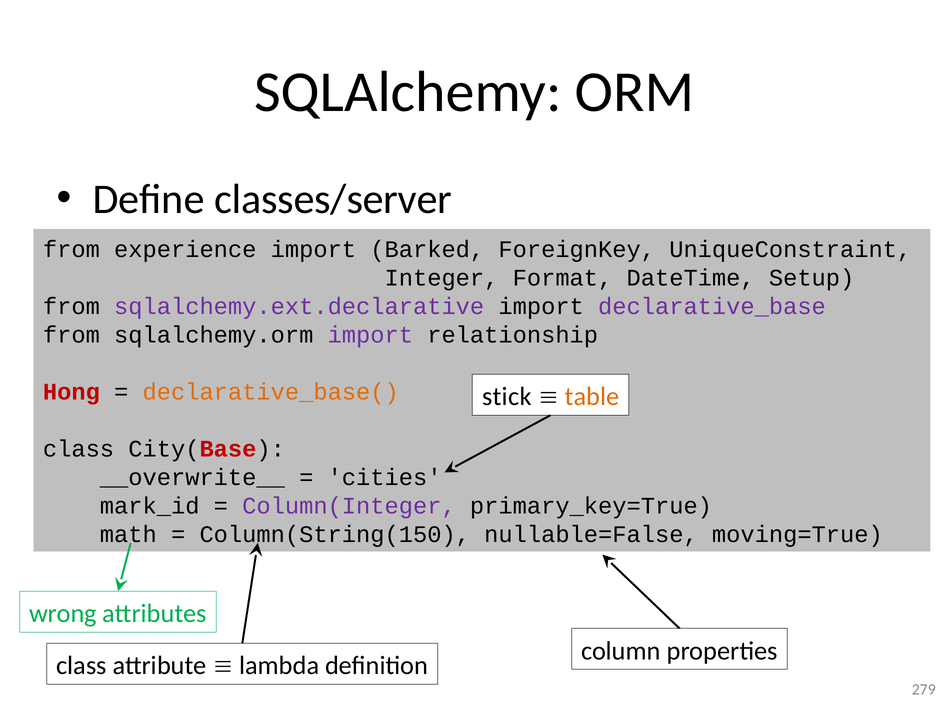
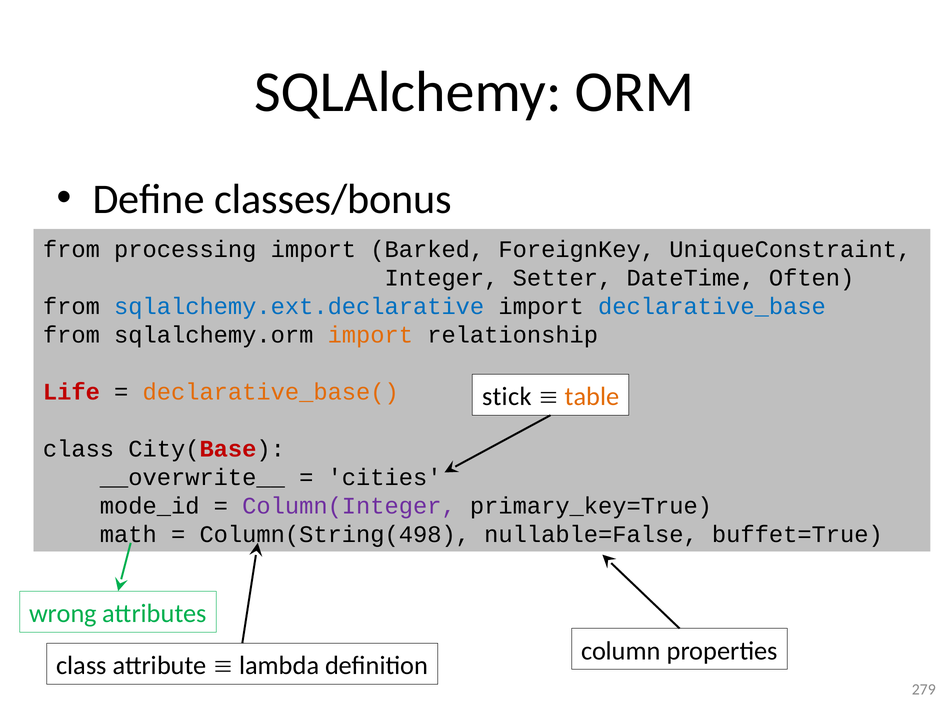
classes/server: classes/server -> classes/bonus (333, 199)
experience: experience -> processing (185, 249)
Format: Format -> Setter (563, 278)
Setup: Setup -> Often (812, 278)
sqlalchemy.ext.declarative colour: purple -> blue (299, 306)
declarative_base colour: purple -> blue (712, 306)
import colour: purple -> orange (370, 335)
Hong: Hong -> Life (71, 392)
mark_id: mark_id -> mode_id (150, 506)
Column(String(150: Column(String(150 -> Column(String(498 (335, 534)
moving=True: moving=True -> buffet=True (797, 534)
